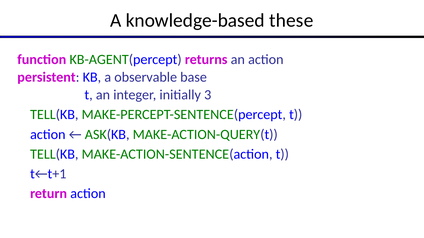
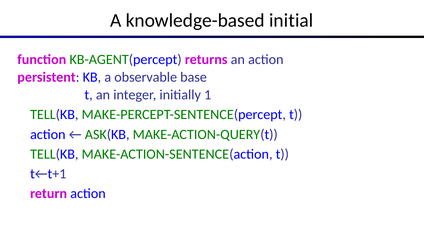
these: these -> initial (291, 20)
3: 3 -> 1 (208, 95)
